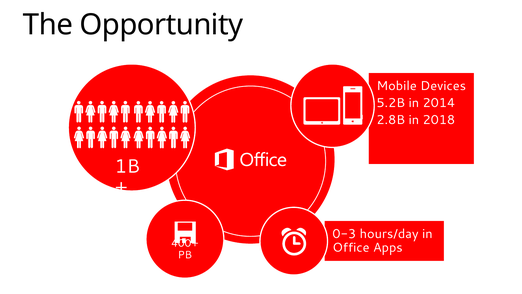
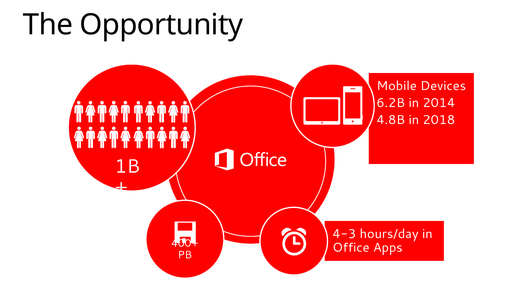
5.2B: 5.2B -> 6.2B (391, 103)
2.8B: 2.8B -> 4.8B (391, 120)
0-3: 0-3 -> 4-3 (344, 234)
